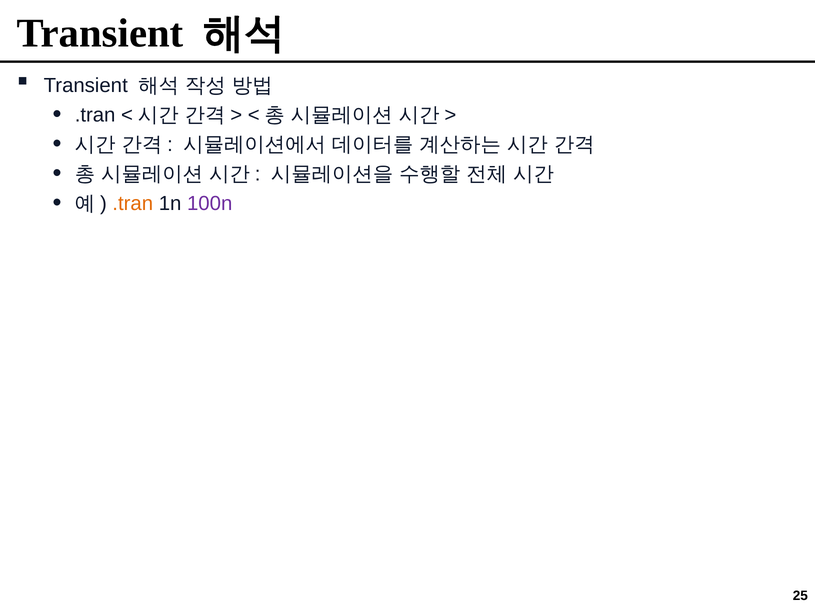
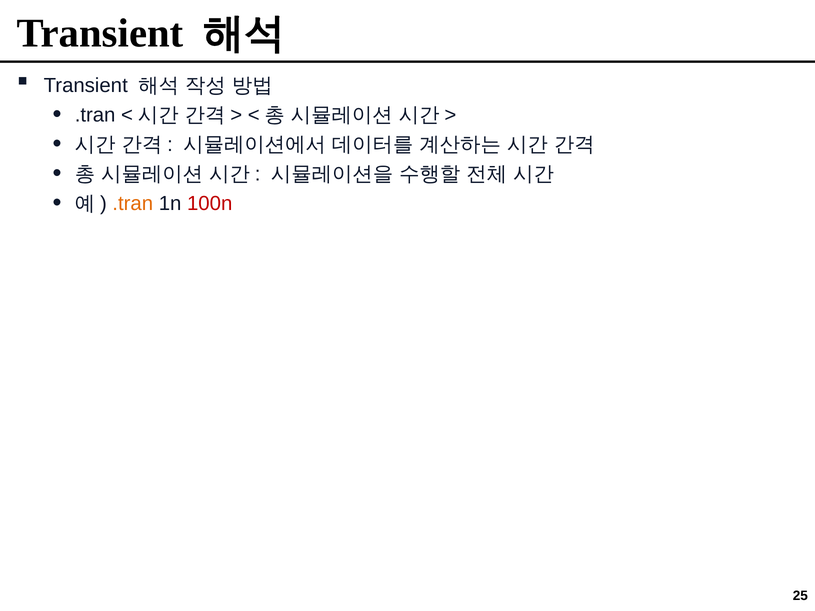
100n colour: purple -> red (210, 204)
